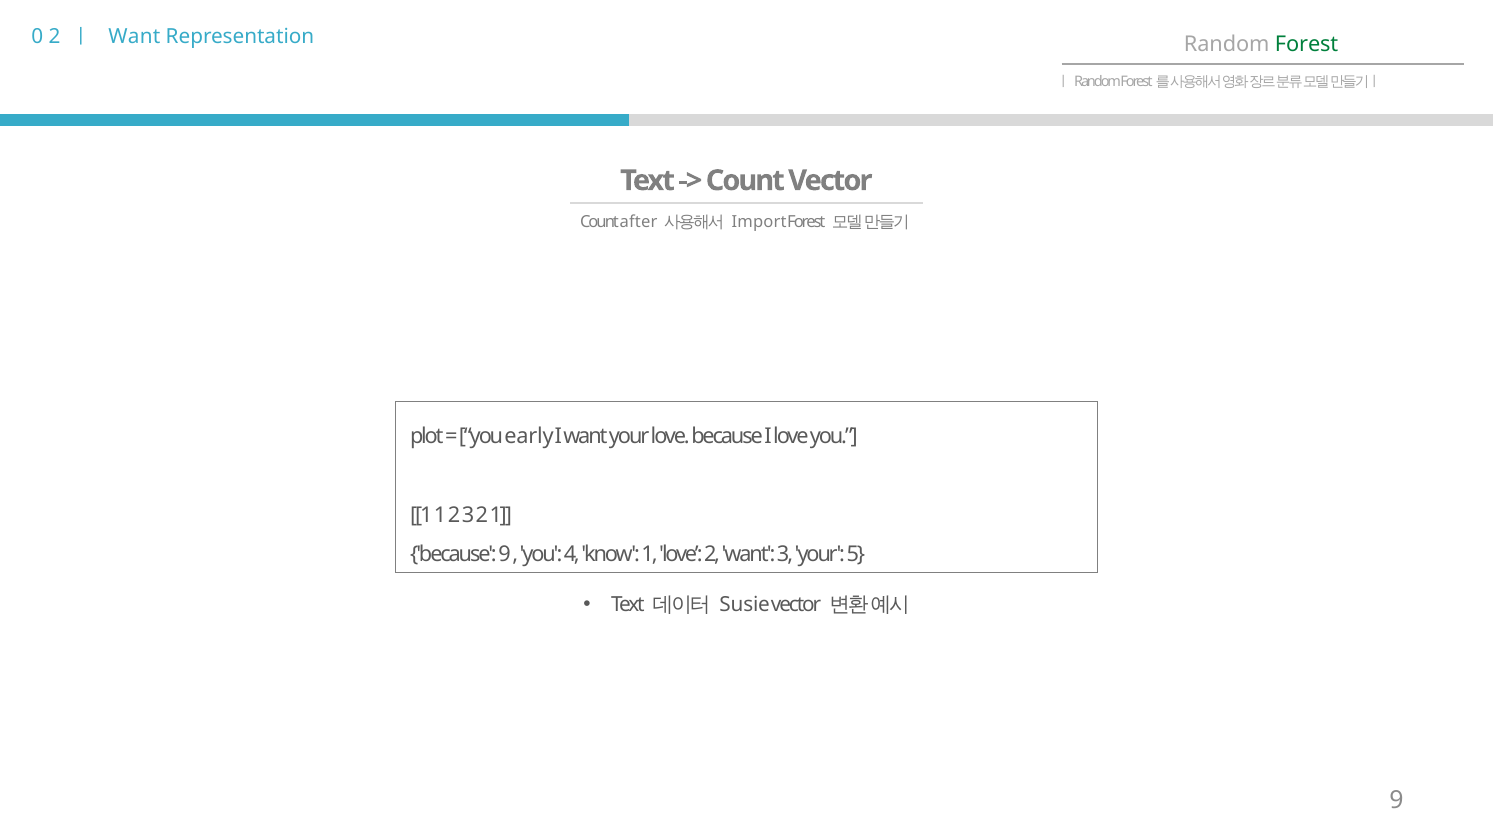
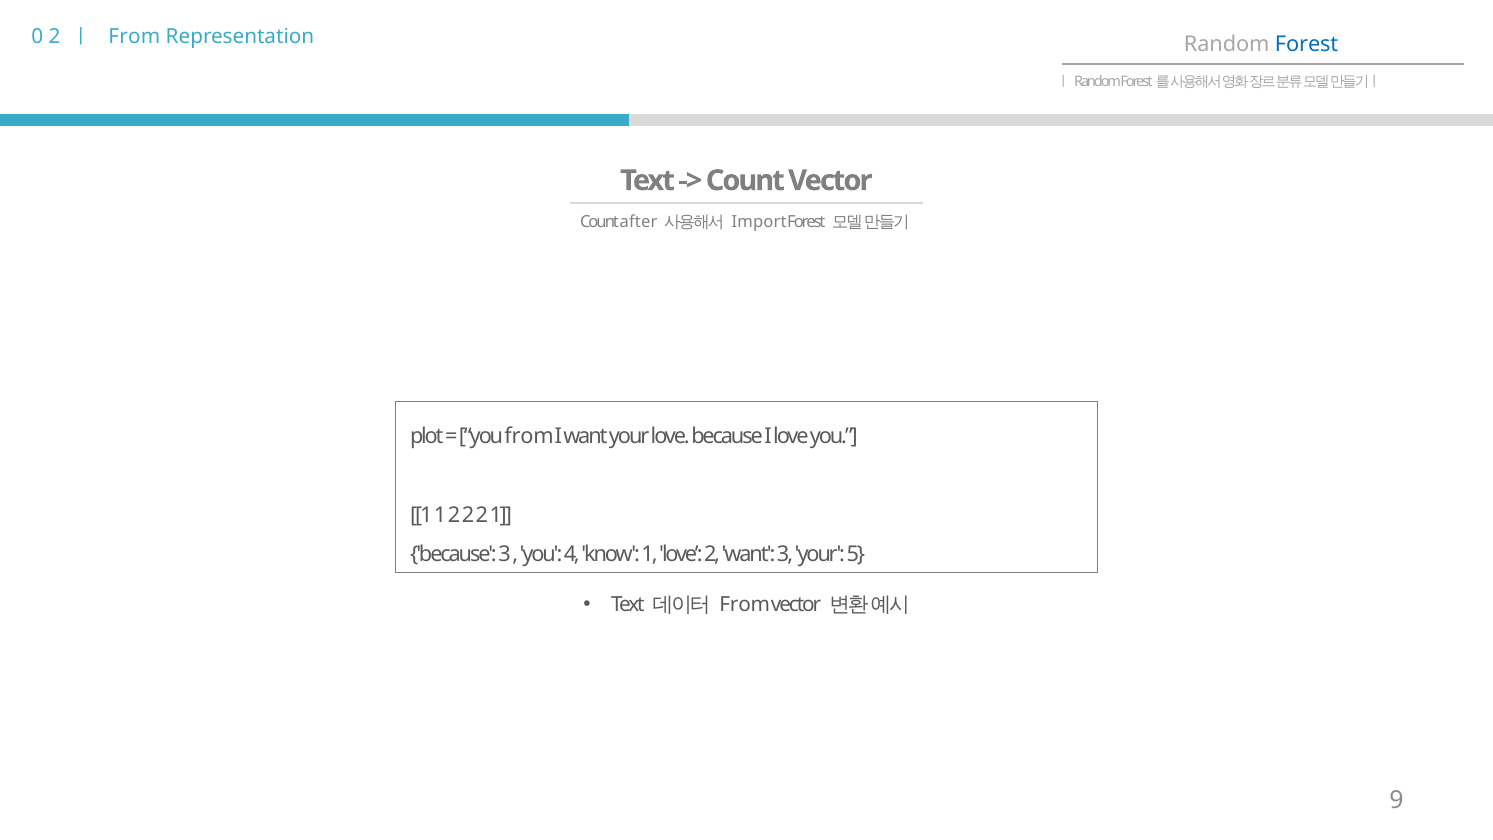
ㅣ Want: Want -> From (134, 36)
Forest colour: green -> blue (1307, 44)
you early: early -> from (529, 436)
1 2 3: 3 -> 2 (468, 515)
because 9: 9 -> 3 (504, 554)
Susie: Susie -> From (745, 605)
